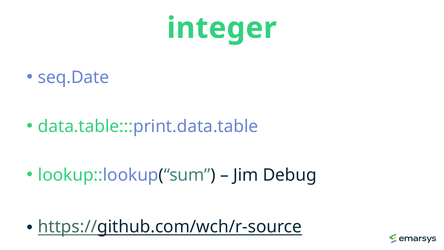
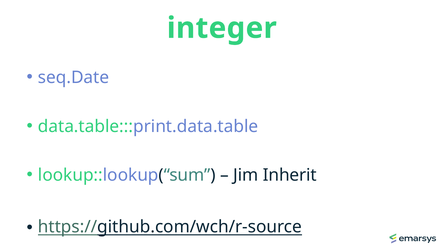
Debug: Debug -> Inherit (290, 175)
